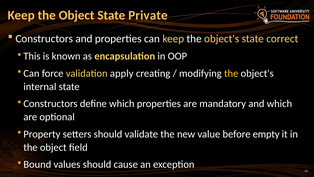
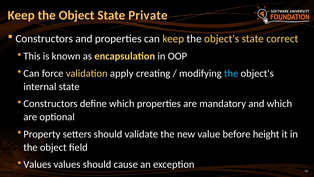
the colour: yellow -> light blue (231, 73)
empty: empty -> height (266, 134)
Bound: Bound -> Values (37, 164)
